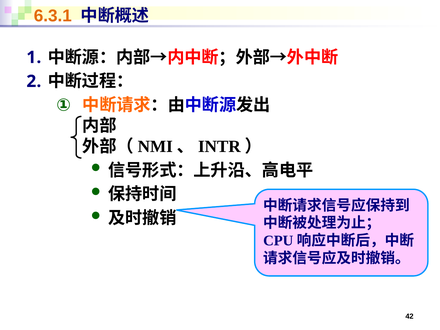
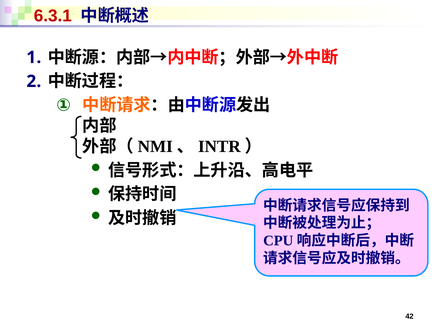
6.3.1 colour: orange -> red (53, 16)
